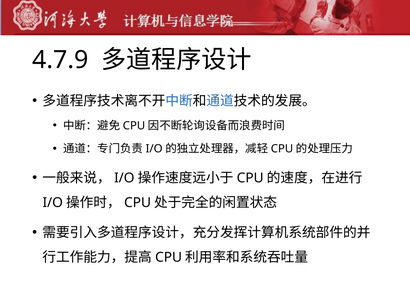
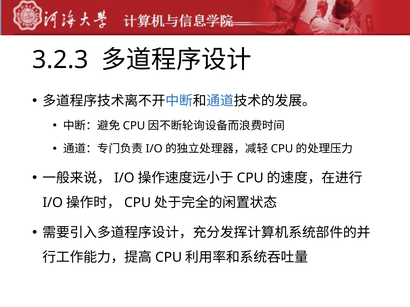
4.7.9: 4.7.9 -> 3.2.3 (60, 60)
